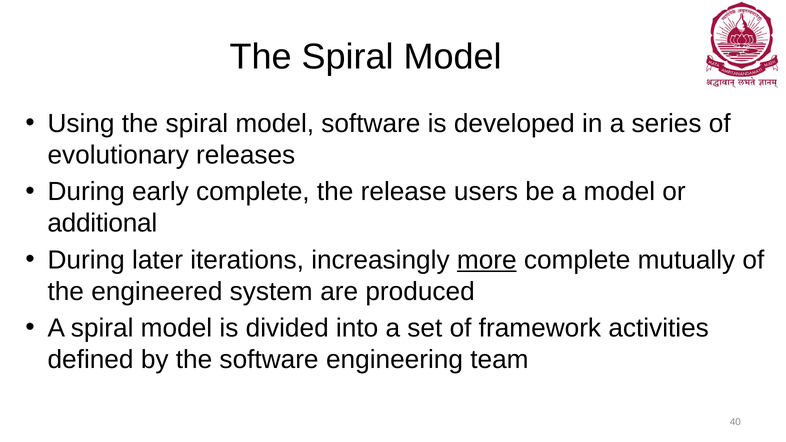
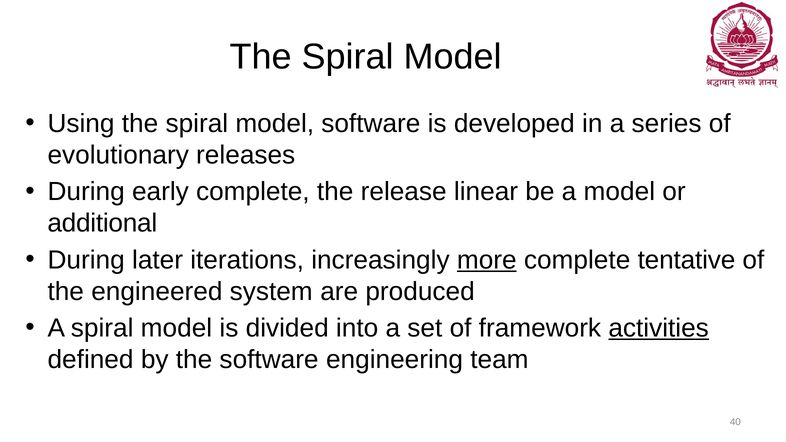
users: users -> linear (486, 192)
mutually: mutually -> tentative (686, 260)
activities underline: none -> present (659, 328)
